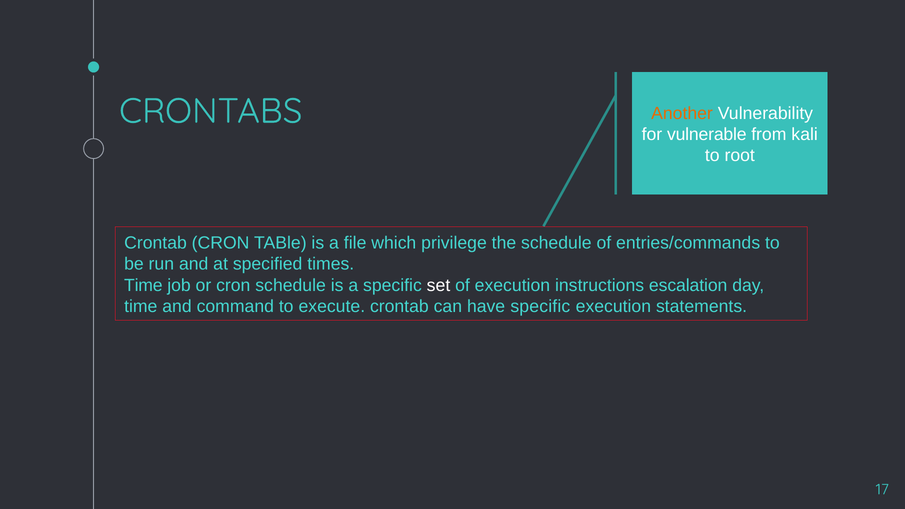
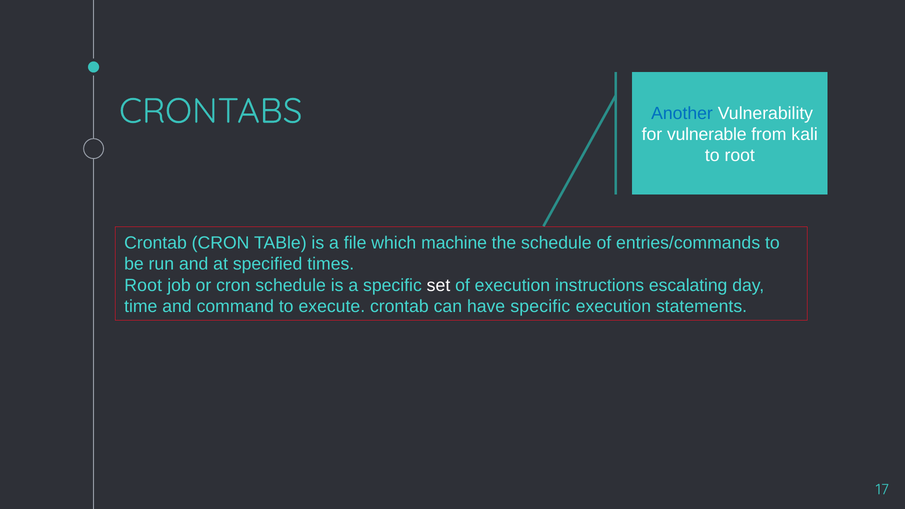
Another colour: orange -> blue (682, 113)
privilege: privilege -> machine (454, 243)
Time: Time -> Root (143, 285)
escalation: escalation -> escalating (688, 285)
